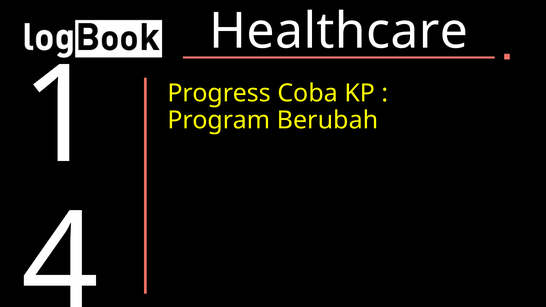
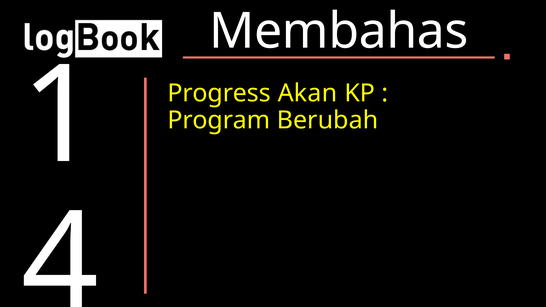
Healthcare: Healthcare -> Membahas (339, 31)
Coba: Coba -> Akan (308, 93)
